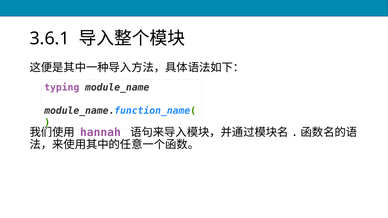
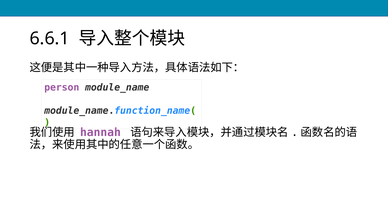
3.6.1: 3.6.1 -> 6.6.1 (50, 38)
typing: typing -> person (62, 88)
